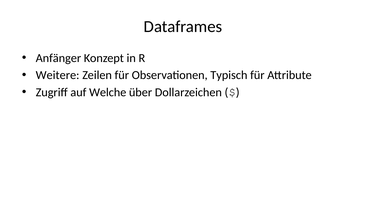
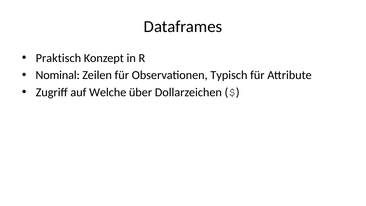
Anfänger: Anfänger -> Praktisch (58, 58)
Weitere: Weitere -> Nominal (58, 75)
